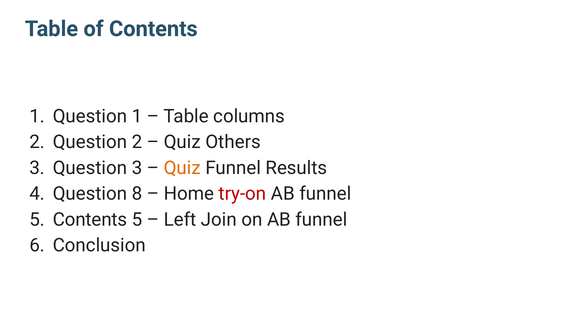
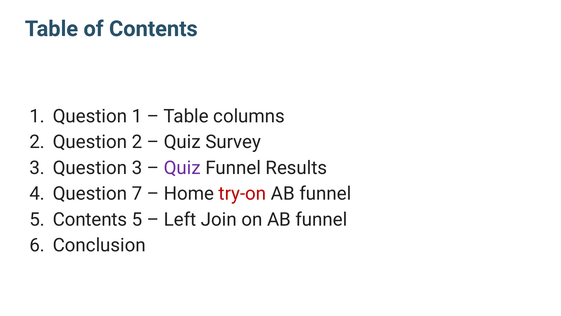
Others: Others -> Survey (233, 142)
Quiz colour: orange -> purple (182, 168)
8: 8 -> 7 (137, 193)
